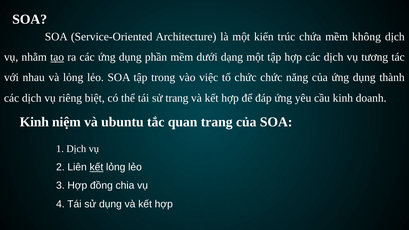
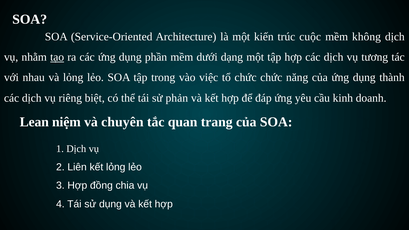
chứa: chứa -> cuộc (310, 37)
sử trang: trang -> phản (177, 98)
Kinh: Kinh -> Lean (34, 122)
ubuntu: ubuntu -> chuyên (122, 122)
kết underline: present -> none (96, 167)
